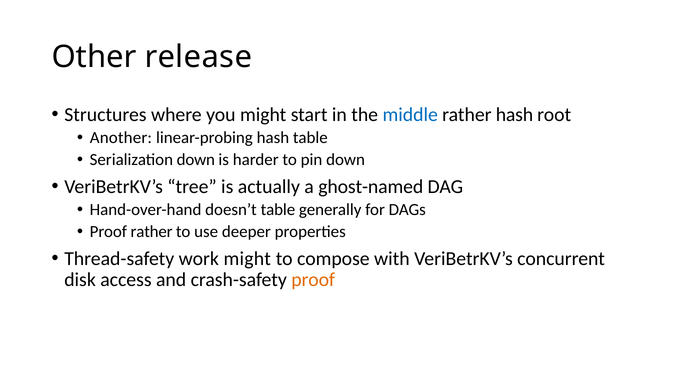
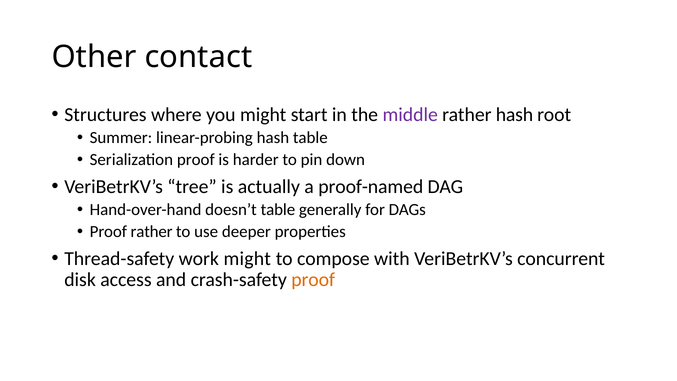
release: release -> contact (198, 57)
middle colour: blue -> purple (410, 114)
Another: Another -> Summer (121, 138)
Serialization down: down -> proof (196, 160)
ghost-named: ghost-named -> proof-named (371, 186)
